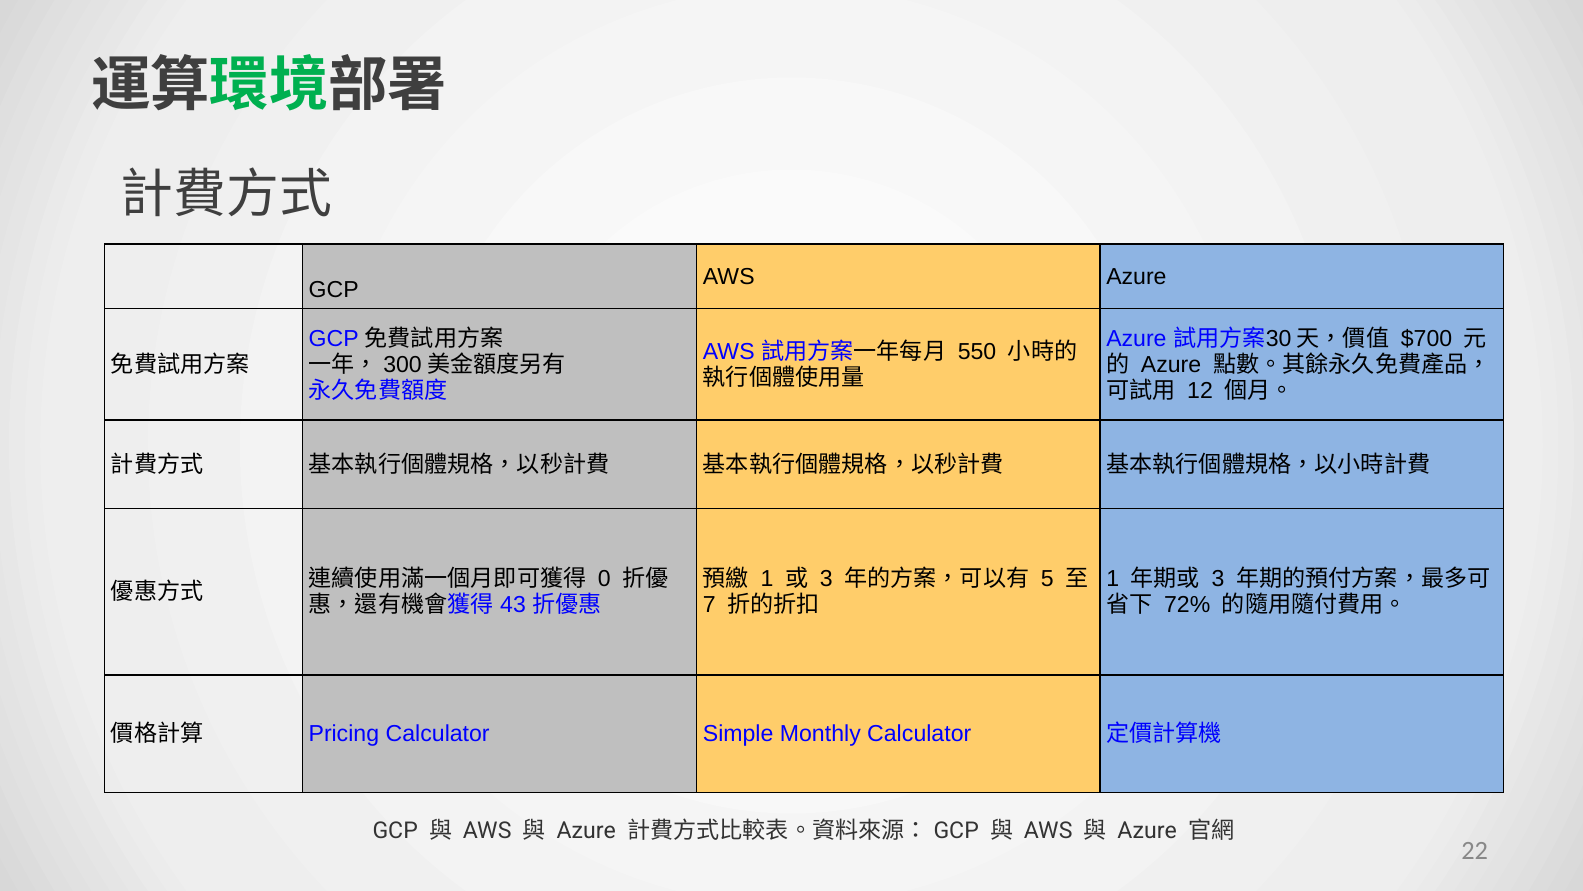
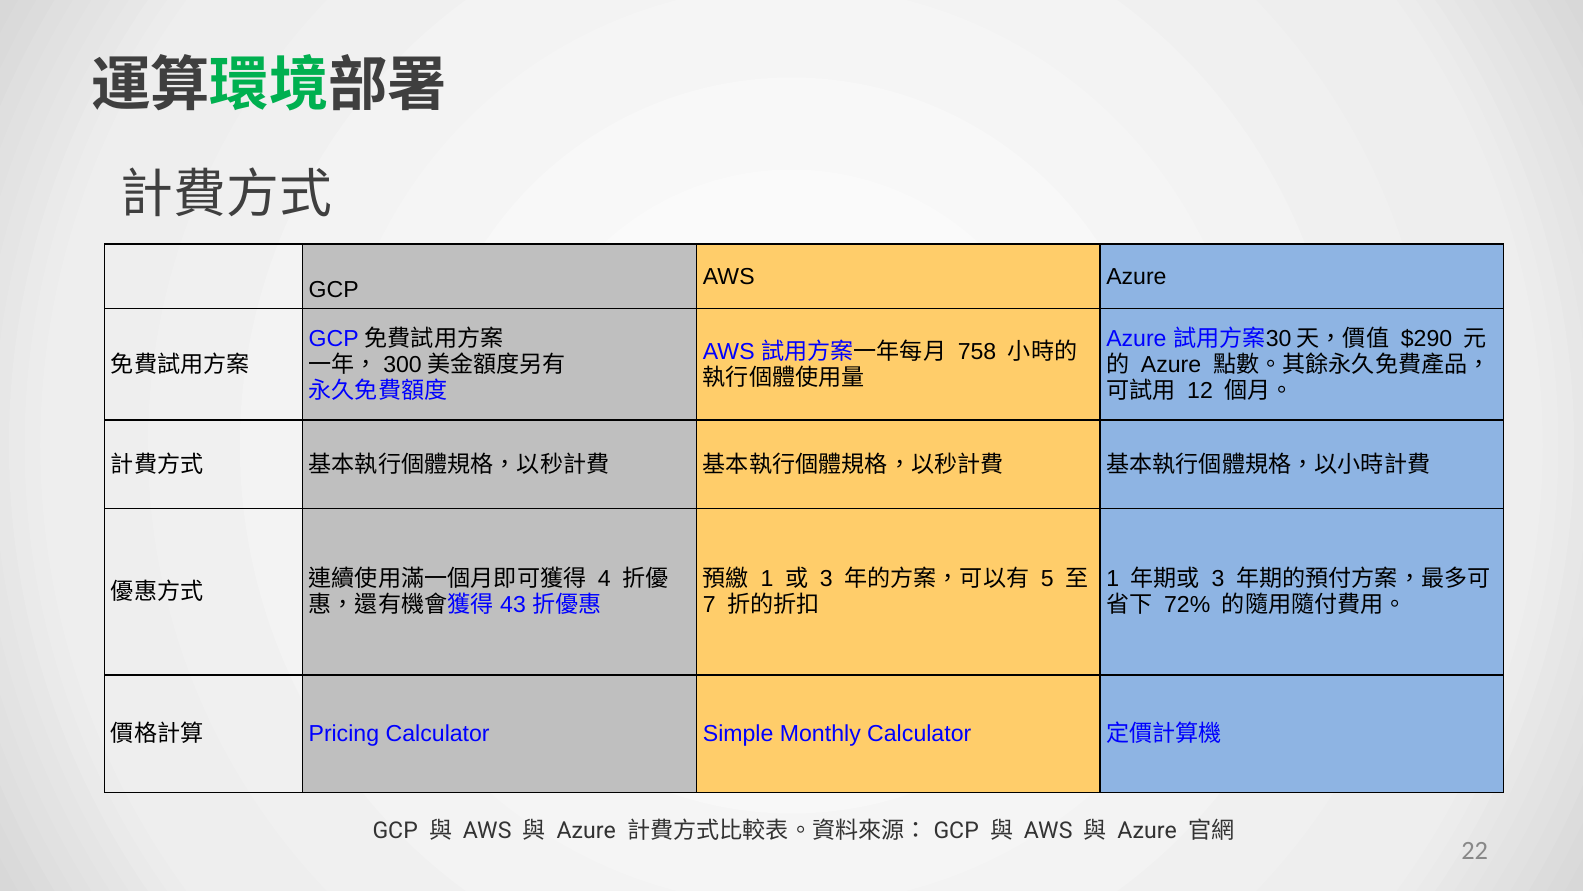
$700: $700 -> $290 (1426, 339)
550: 550 -> 758 (977, 351)
0: 0 -> 4 (604, 579)
